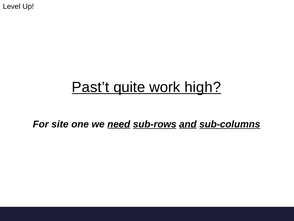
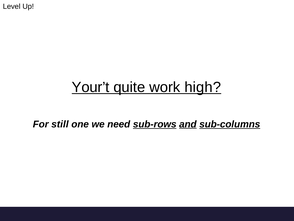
Past’t: Past’t -> Your’t (91, 87)
site: site -> still (60, 124)
need underline: present -> none (119, 124)
